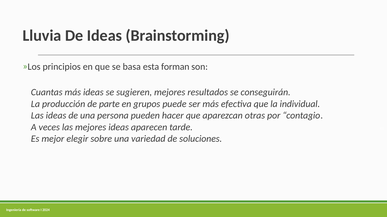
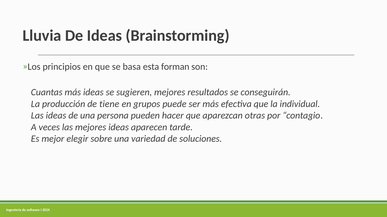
parte: parte -> tiene (109, 104)
